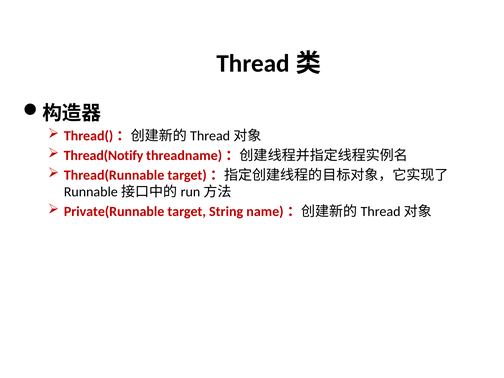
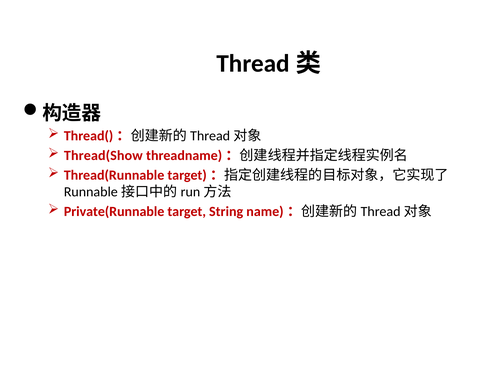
Thread(Notify: Thread(Notify -> Thread(Show (103, 156)
